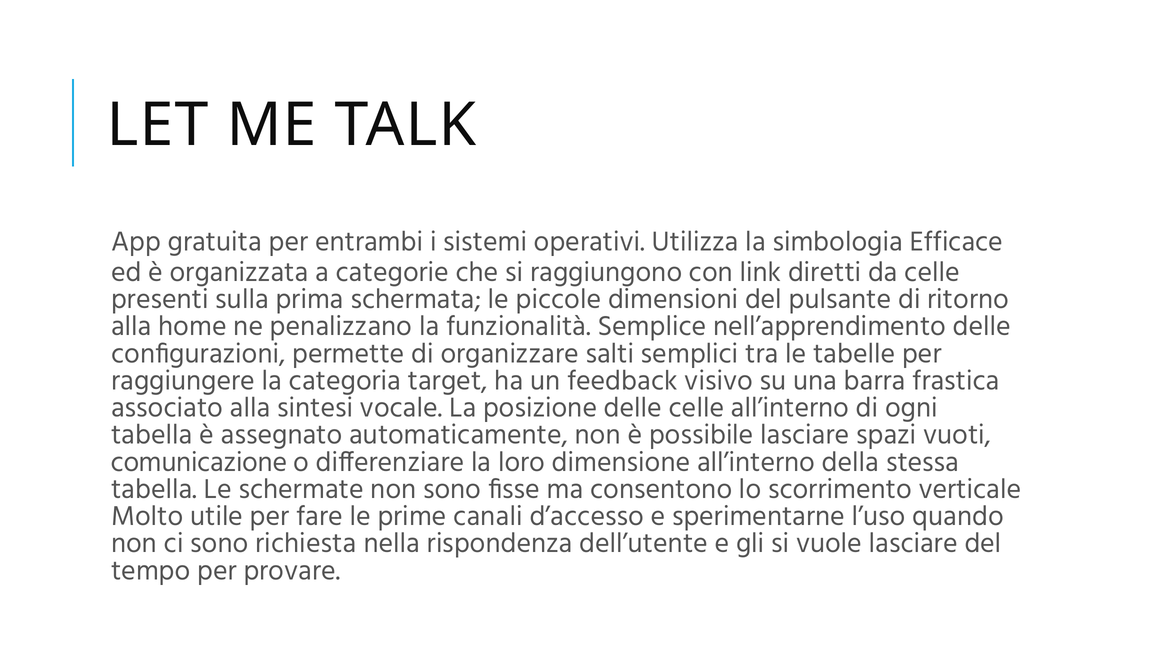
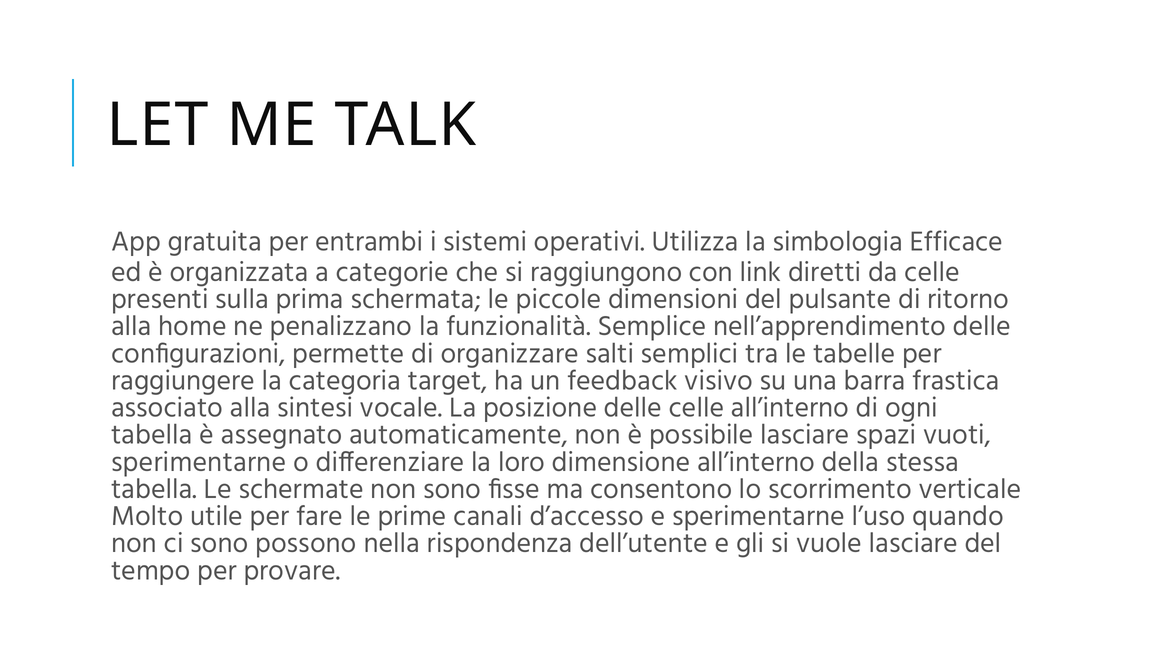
comunicazione: comunicazione -> sperimentarne (199, 462)
richiesta: richiesta -> possono (306, 544)
